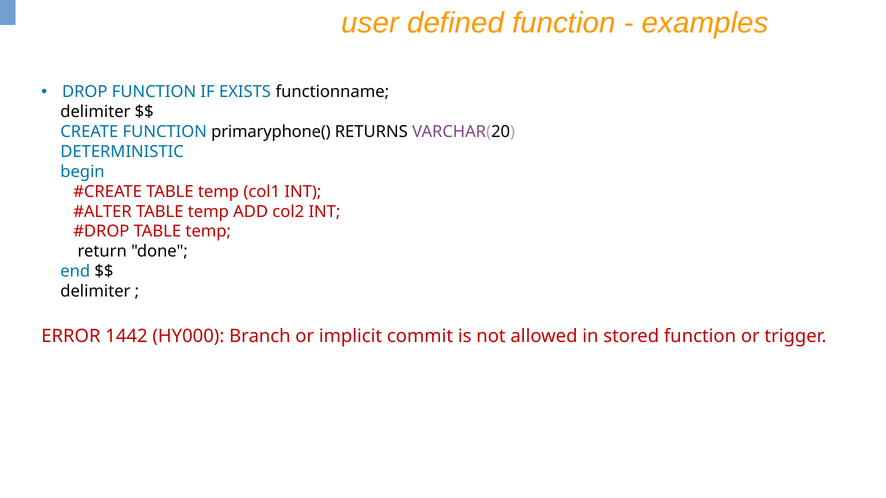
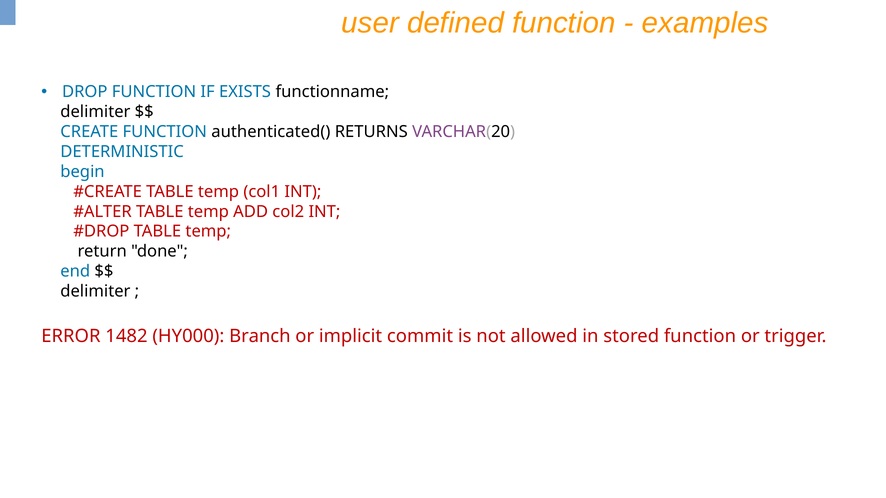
primaryphone(: primaryphone( -> authenticated( (271, 132)
1442: 1442 -> 1482 (126, 337)
